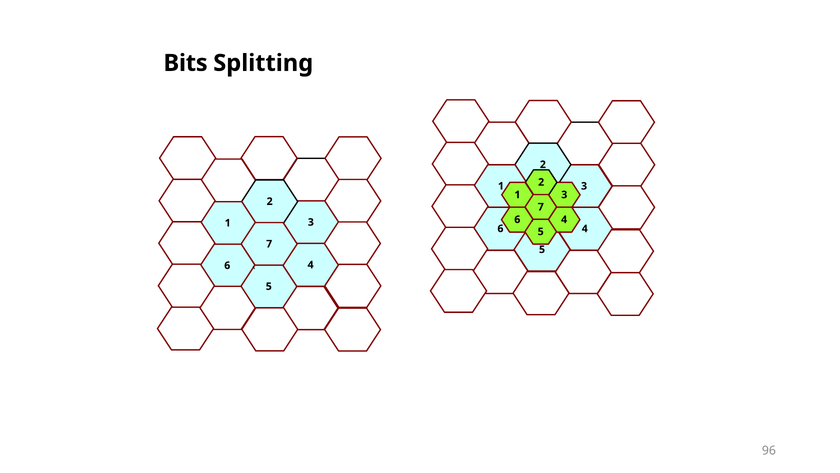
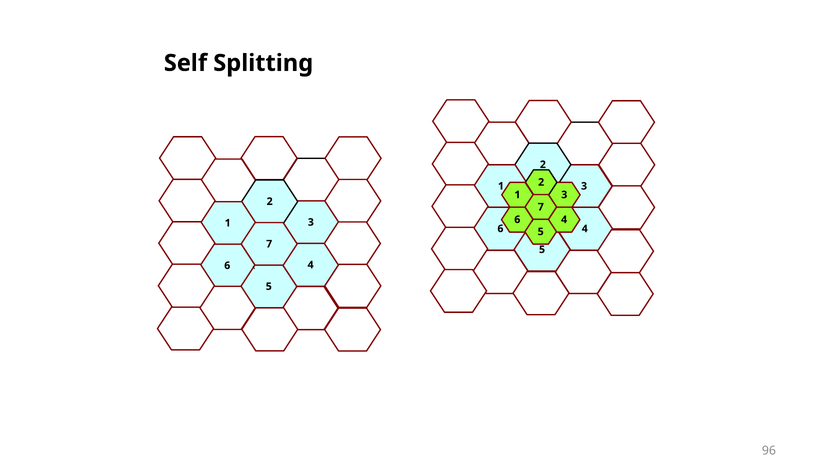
Bits: Bits -> Self (185, 63)
